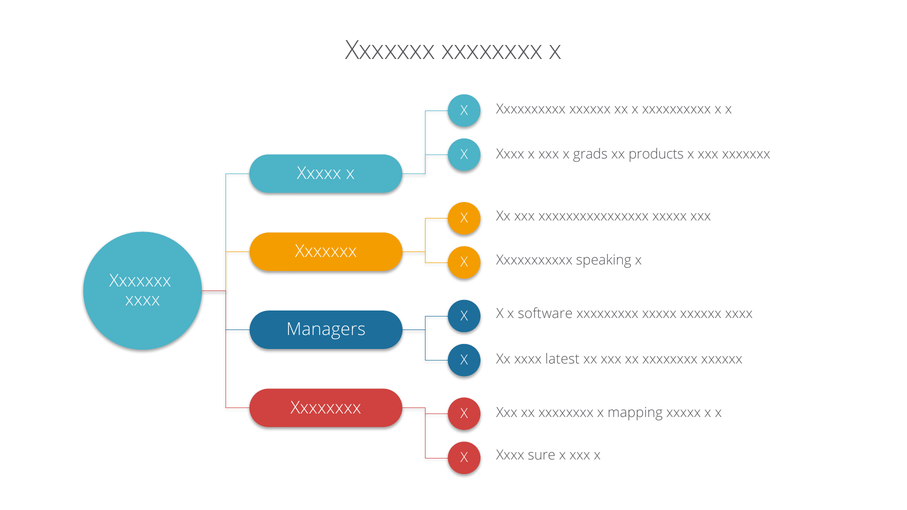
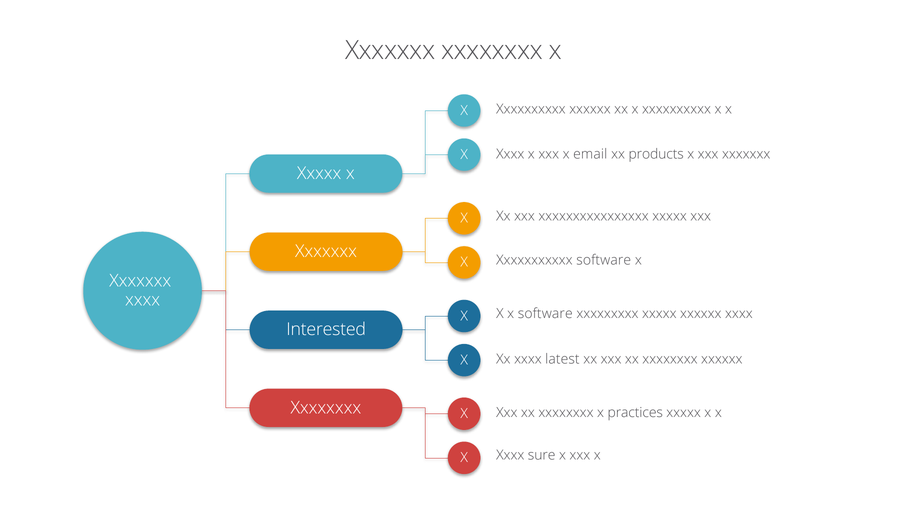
grads: grads -> email (590, 154)
Xxxxxxxxxxx speaking: speaking -> software (604, 260)
Managers: Managers -> Interested (326, 330)
mapping: mapping -> practices (635, 413)
